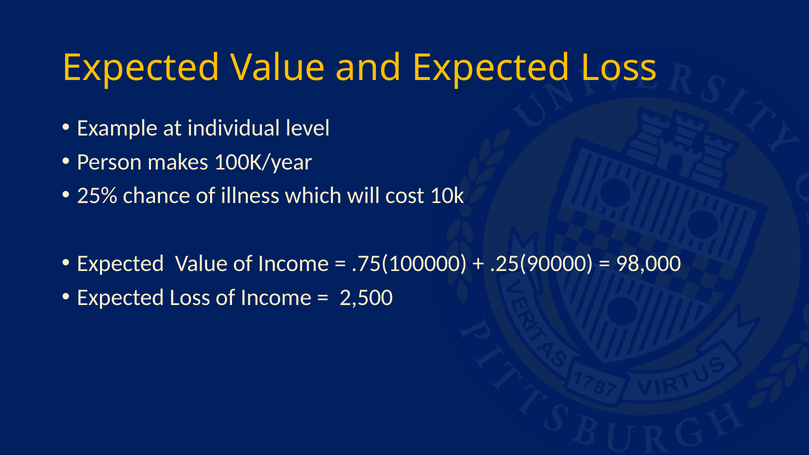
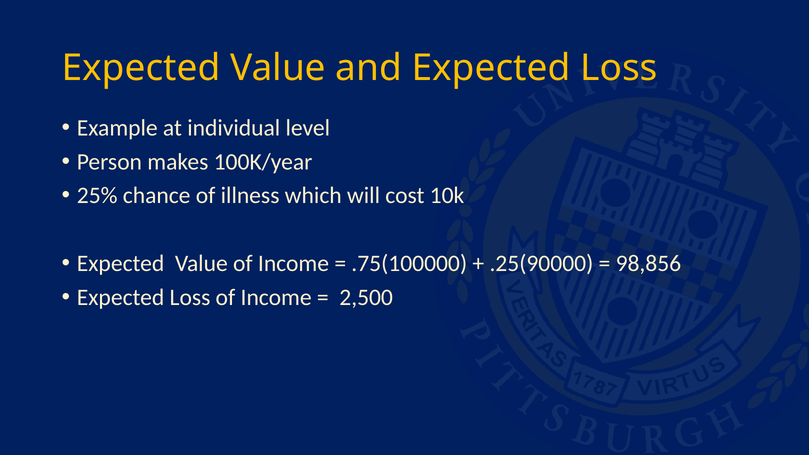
98,000: 98,000 -> 98,856 (648, 264)
